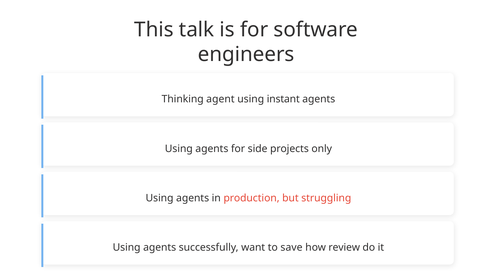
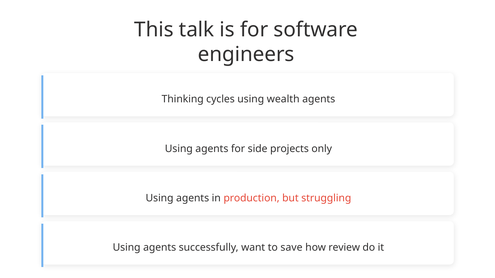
agent: agent -> cycles (220, 99)
instant: instant -> wealth (283, 99)
